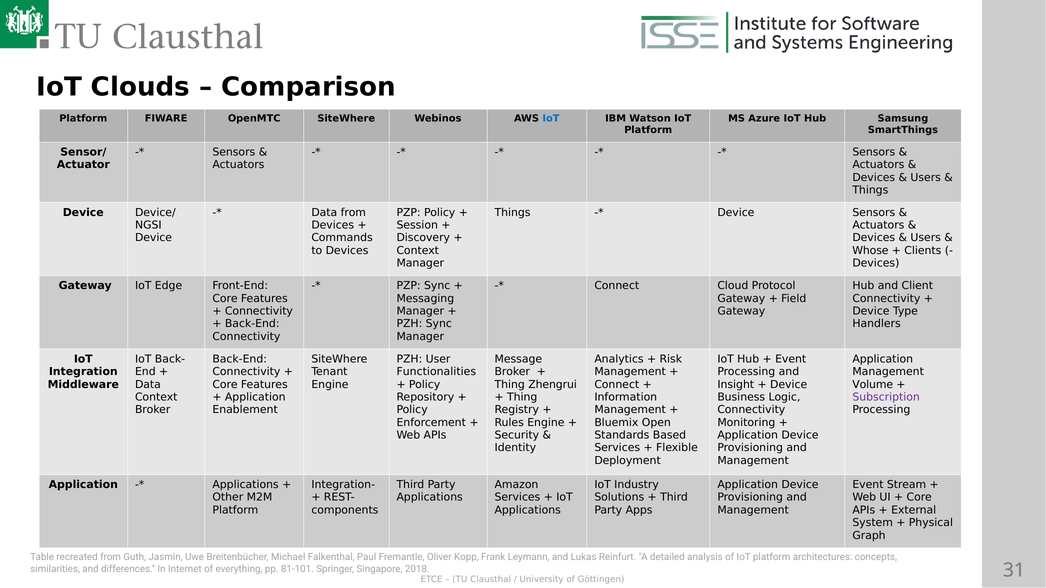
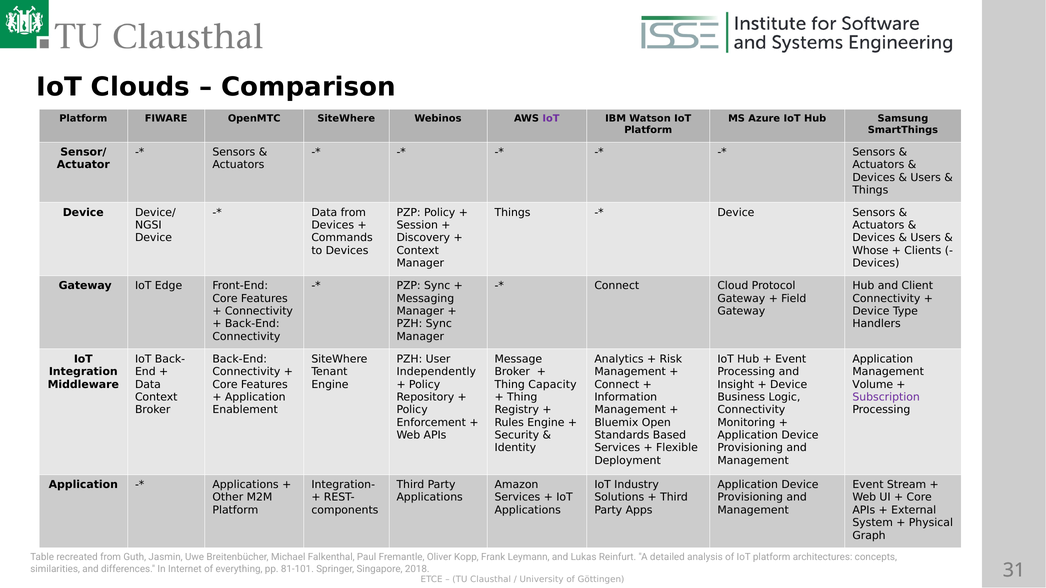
IoT colour: blue -> purple (551, 119)
Functionalities: Functionalities -> Independently (436, 372)
Zhengrui: Zhengrui -> Capacity (552, 385)
